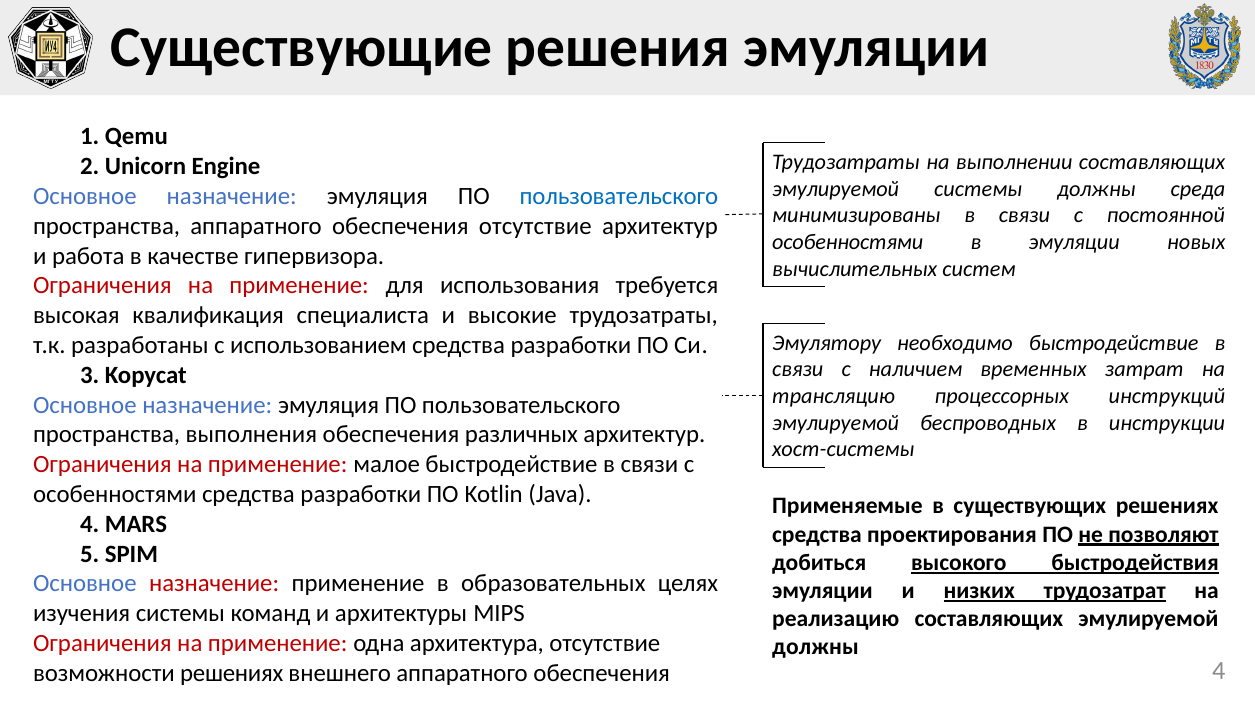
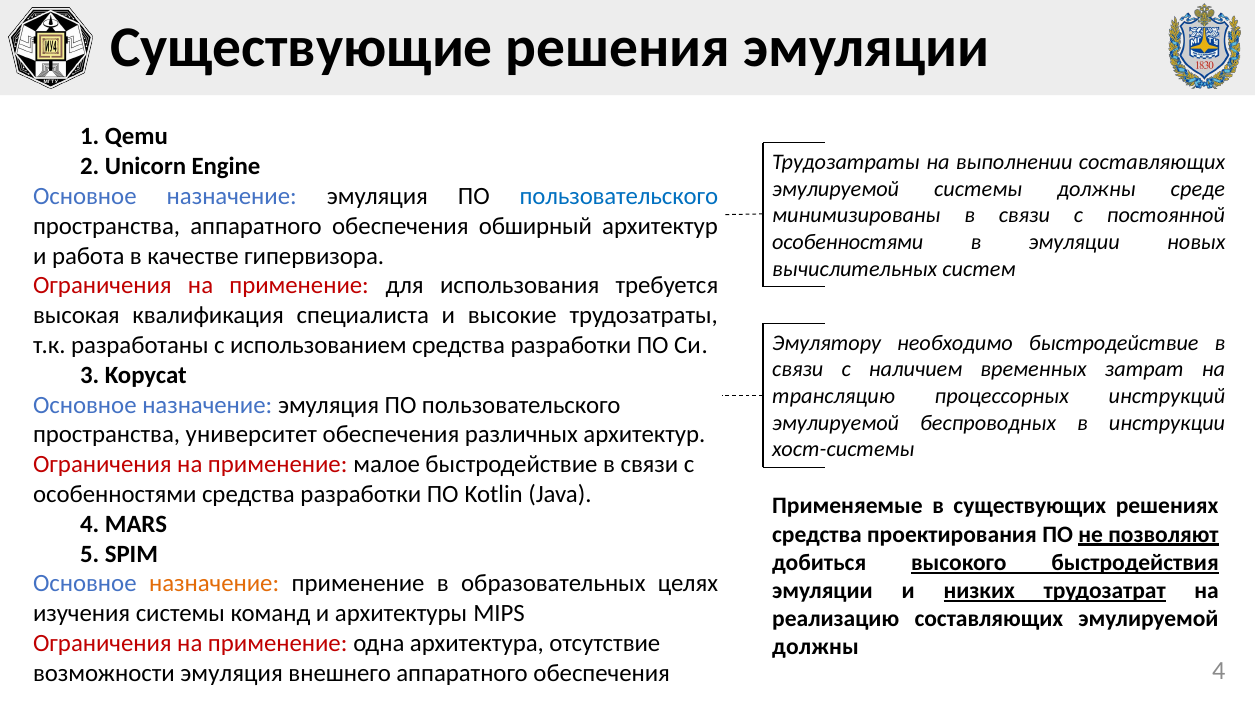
среда: среда -> среде (1198, 189)
обеспечения отсутствие: отсутствие -> обширный (535, 226)
выполнения: выполнения -> университет (251, 435)
назначение colour: red -> orange (214, 584)
возможности решениях: решениях -> эмуляция (232, 673)
